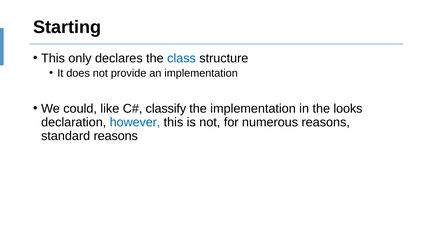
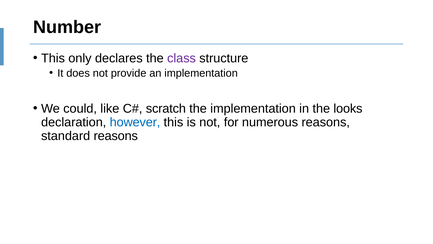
Starting: Starting -> Number (67, 27)
class colour: blue -> purple (182, 58)
classify: classify -> scratch (166, 108)
